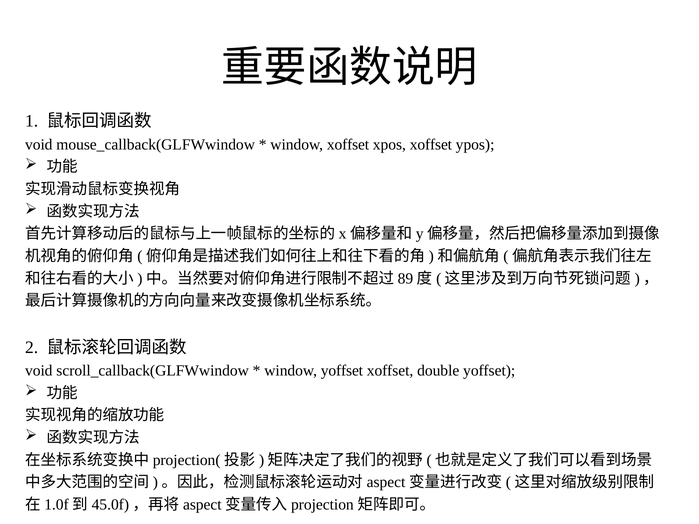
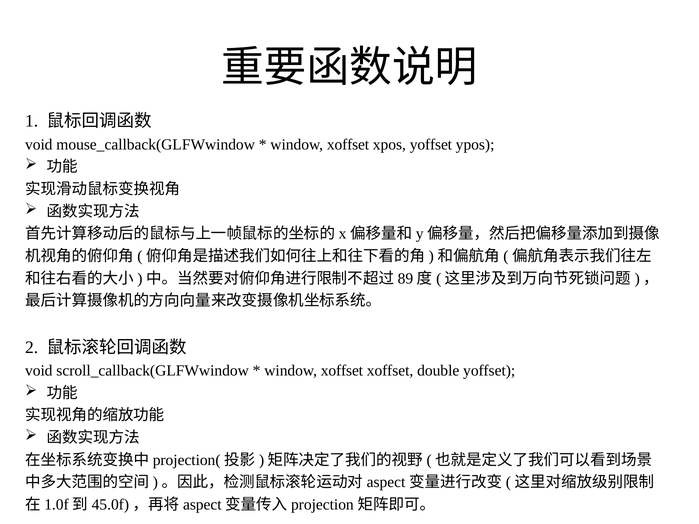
xpos xoffset: xoffset -> yoffset (431, 145)
yoffset: yoffset -> xoffset (342, 371)
